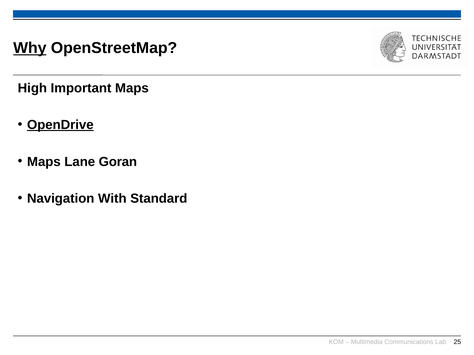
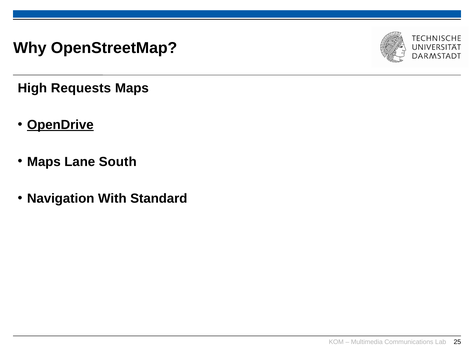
Why underline: present -> none (30, 48)
Important: Important -> Requests (81, 88)
Goran: Goran -> South (118, 162)
